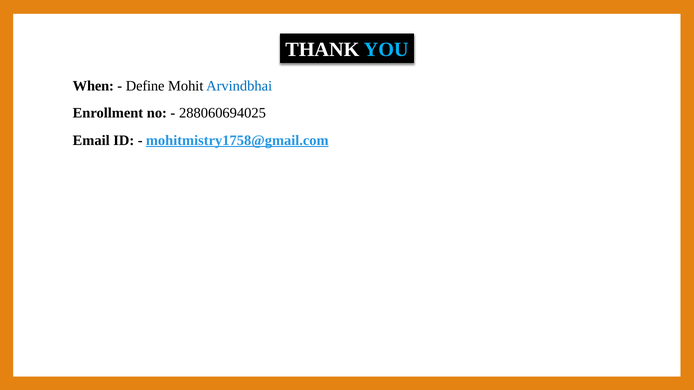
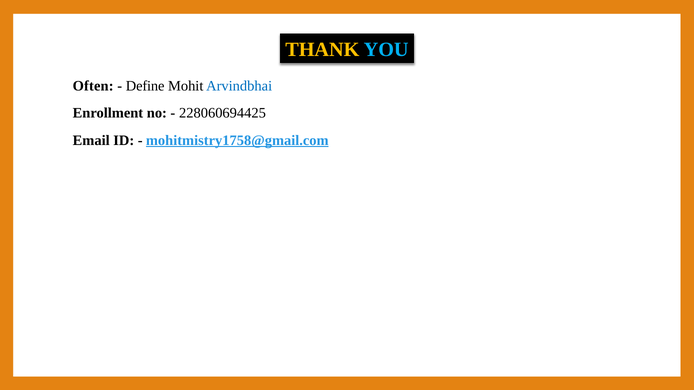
THANK colour: white -> yellow (322, 50)
When: When -> Often (93, 86)
288060694025: 288060694025 -> 228060694425 (222, 113)
